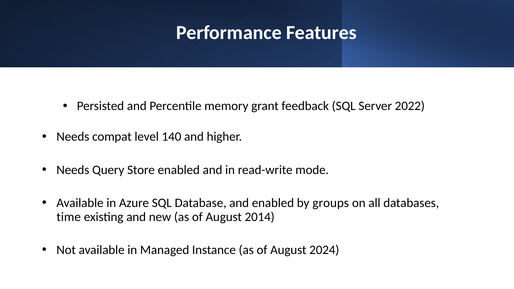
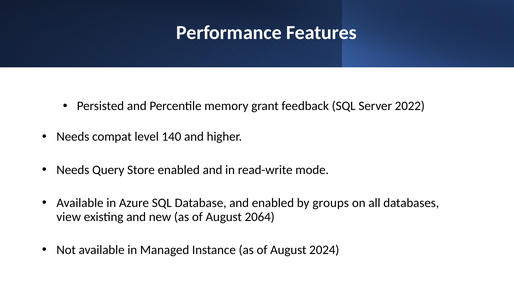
time: time -> view (69, 217)
2014: 2014 -> 2064 (260, 217)
